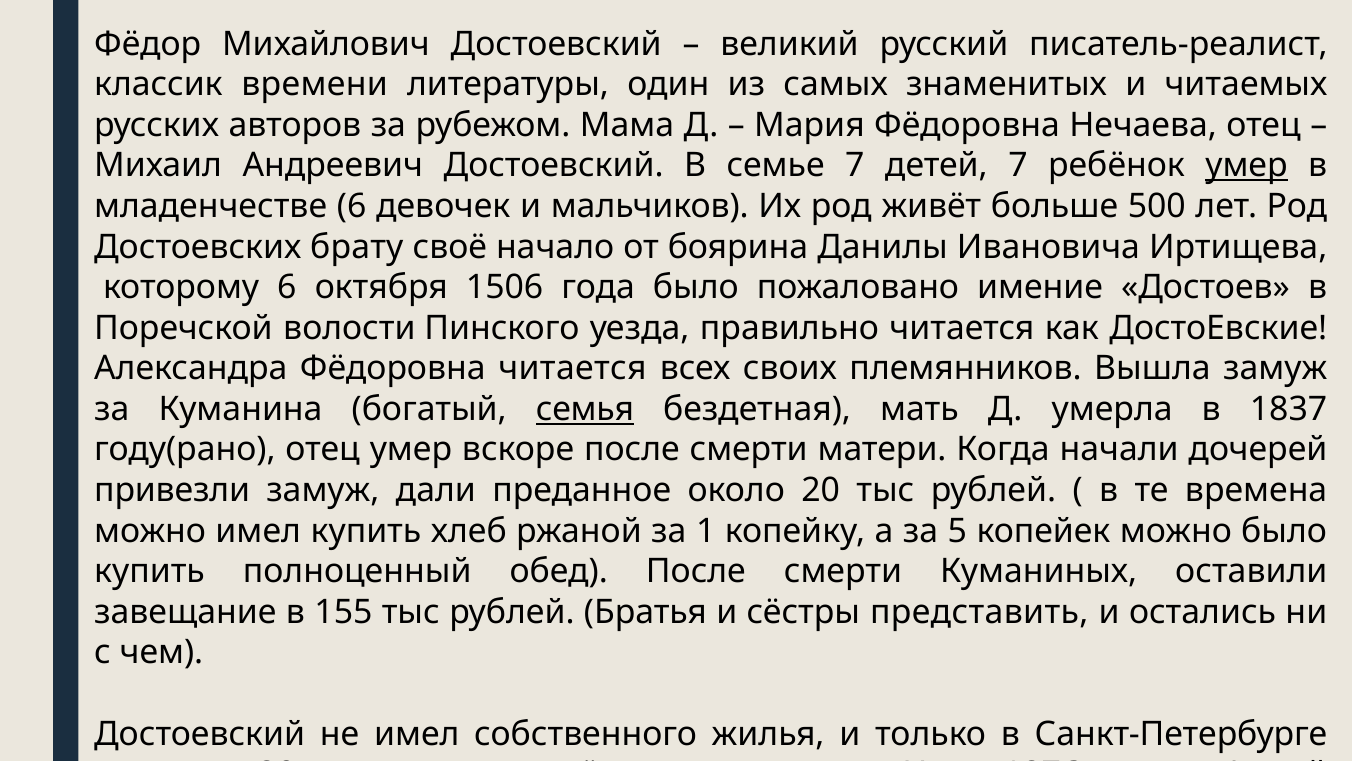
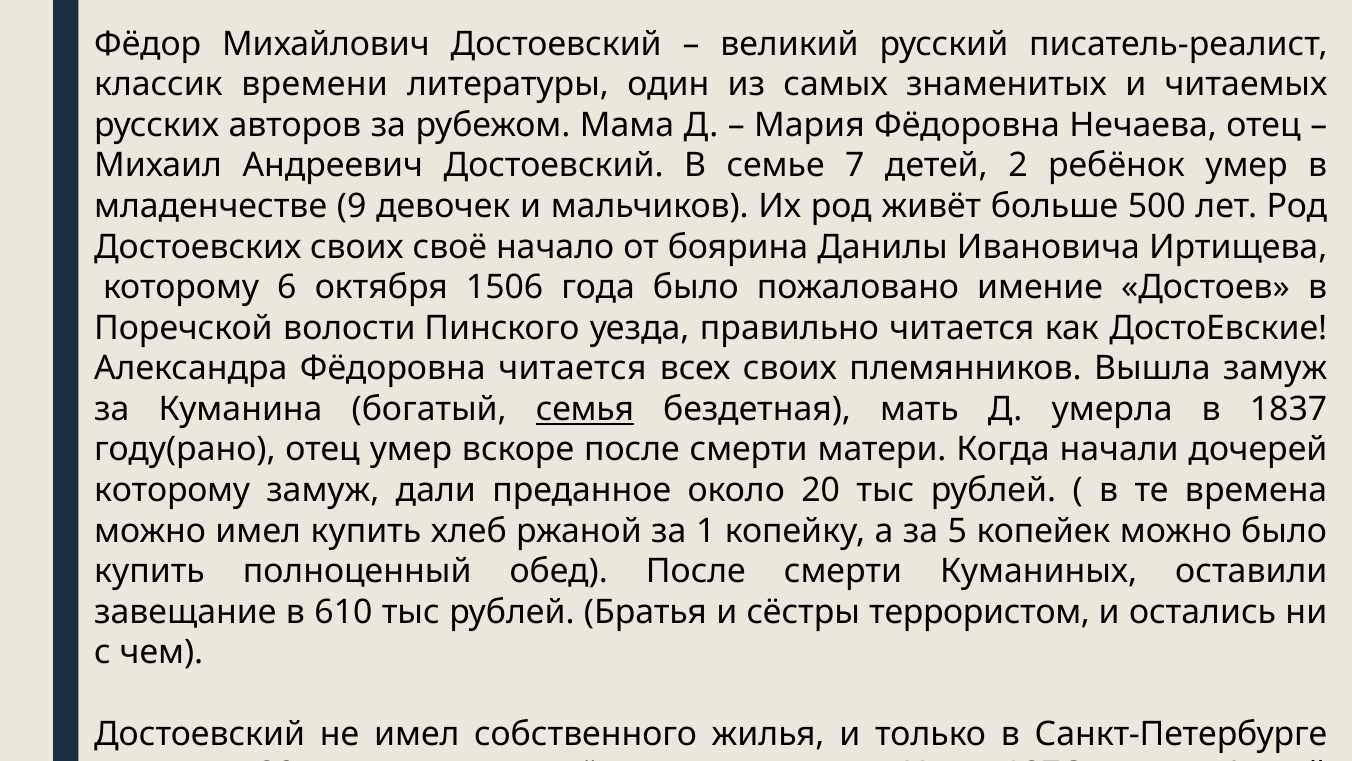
детей 7: 7 -> 2 (1018, 166)
умер underline: present -> none (1246, 166)
младенчестве 6: 6 -> 9 (352, 206)
Достоевских брату: брату -> своих (357, 247)
привезли: привезли -> которому (172, 490)
155: 155 -> 610 (343, 612)
представить: представить -> террористом (980, 612)
